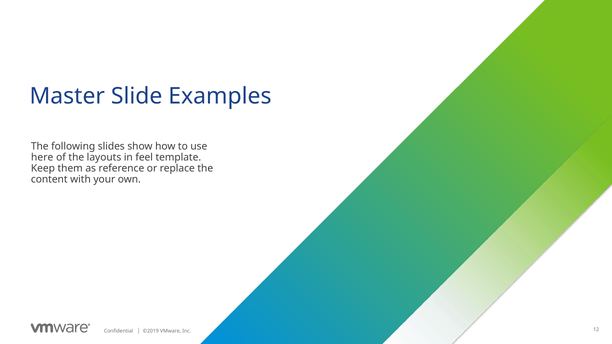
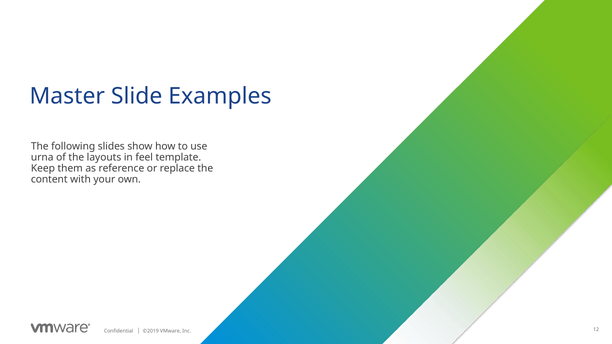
here: here -> urna (42, 158)
